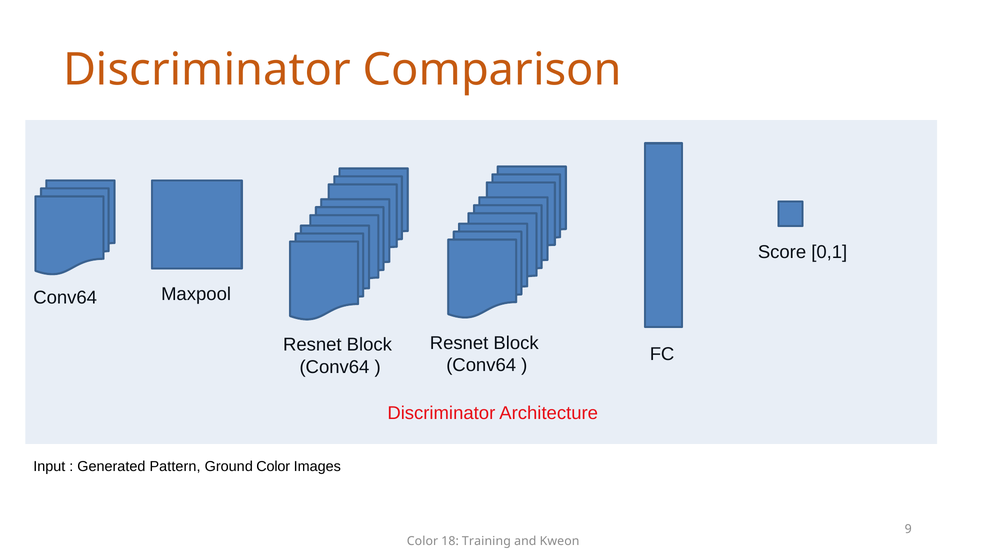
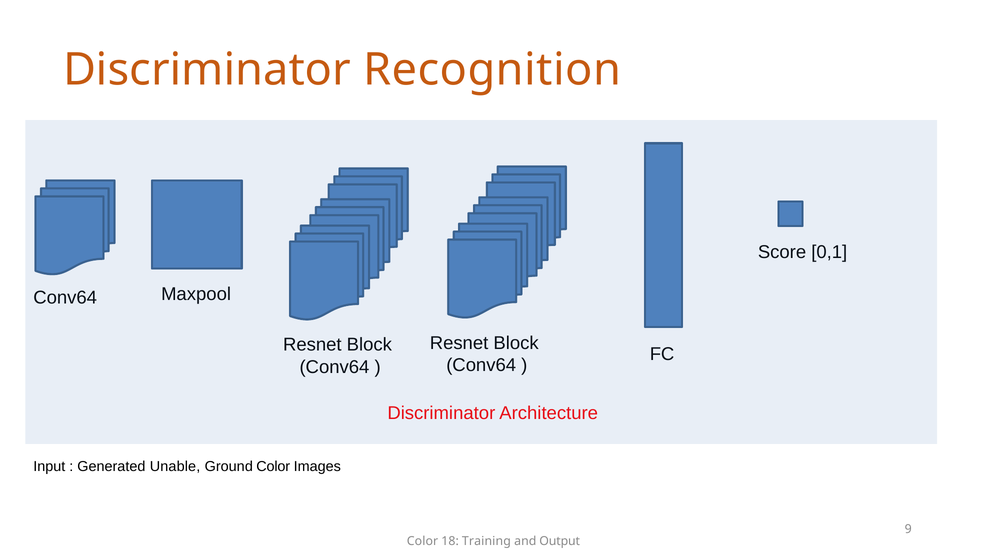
Comparison: Comparison -> Recognition (492, 70)
Pattern: Pattern -> Unable (175, 467)
Kweon: Kweon -> Output (560, 541)
